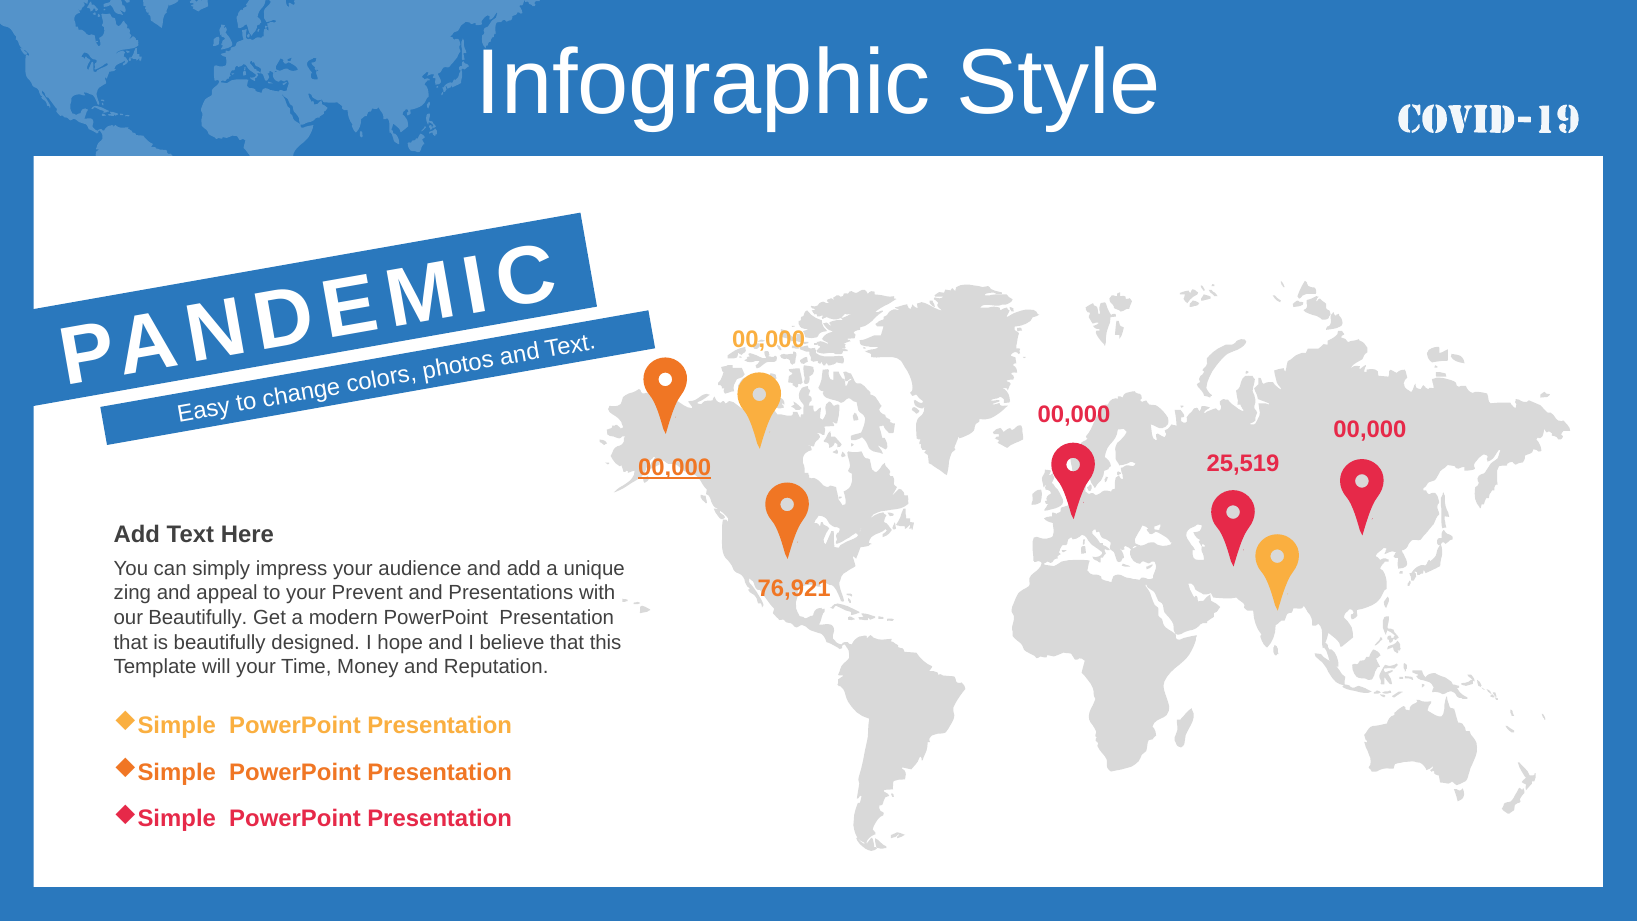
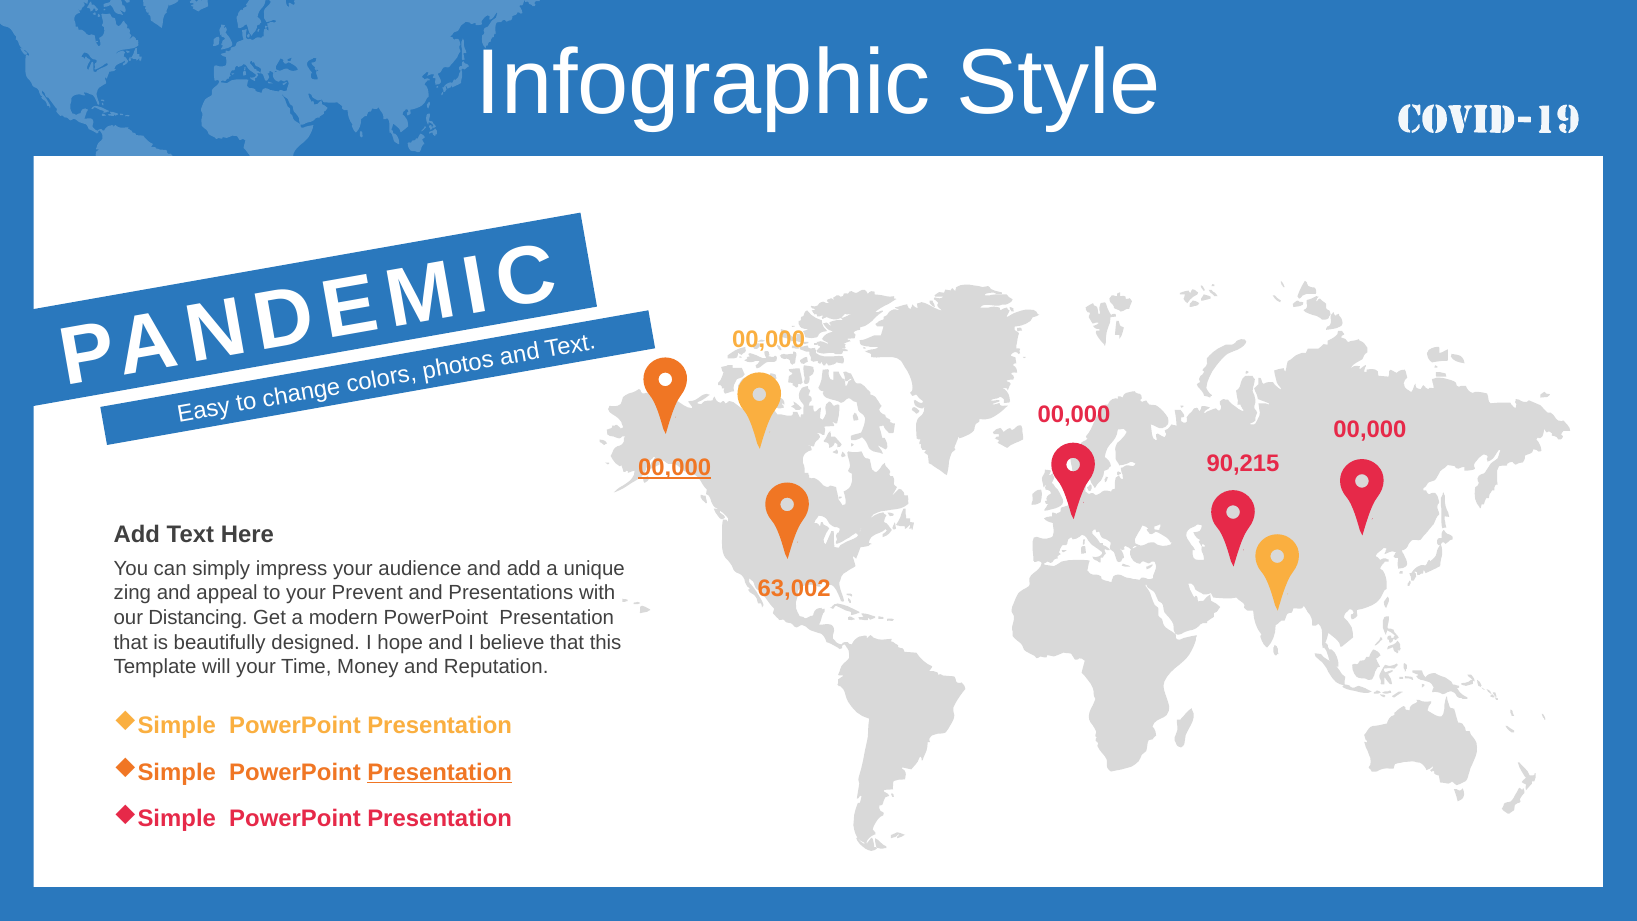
25,519: 25,519 -> 90,215 (1243, 463)
76,921: 76,921 -> 63,002 (794, 588)
our Beautifully: Beautifully -> Distancing (198, 618)
Presentation underline: none -> present (440, 772)
